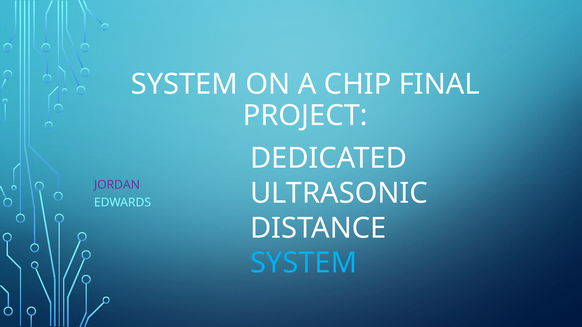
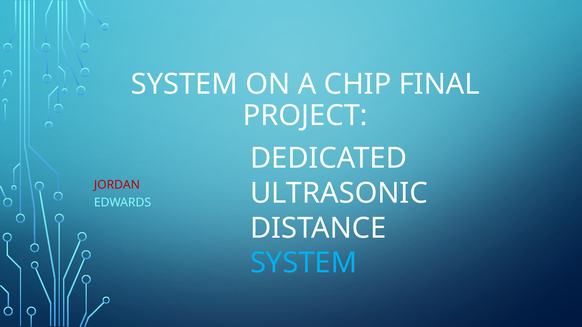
JORDAN colour: purple -> red (117, 185)
